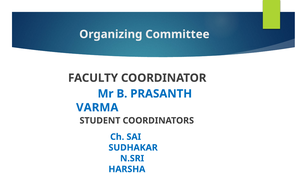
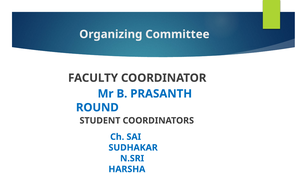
VARMA: VARMA -> ROUND (97, 107)
